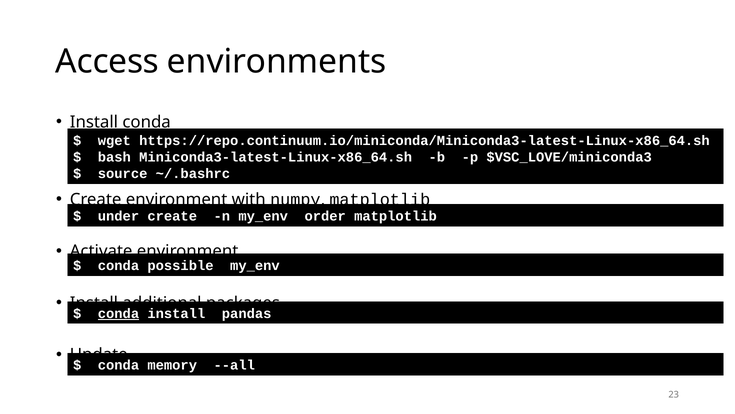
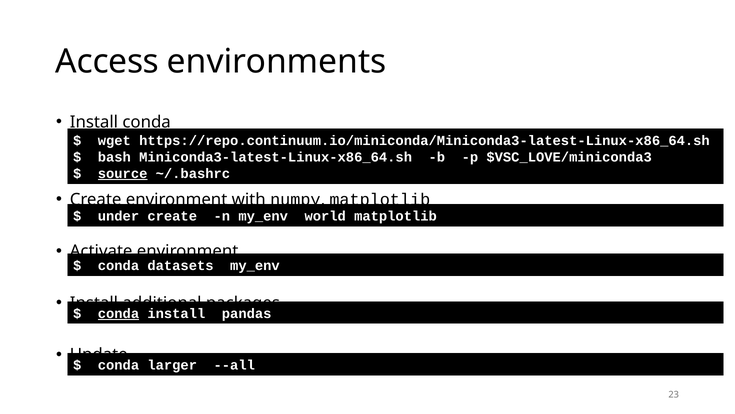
source underline: none -> present (123, 173)
order: order -> world (325, 216)
possible: possible -> datasets (180, 265)
memory: memory -> larger (172, 365)
